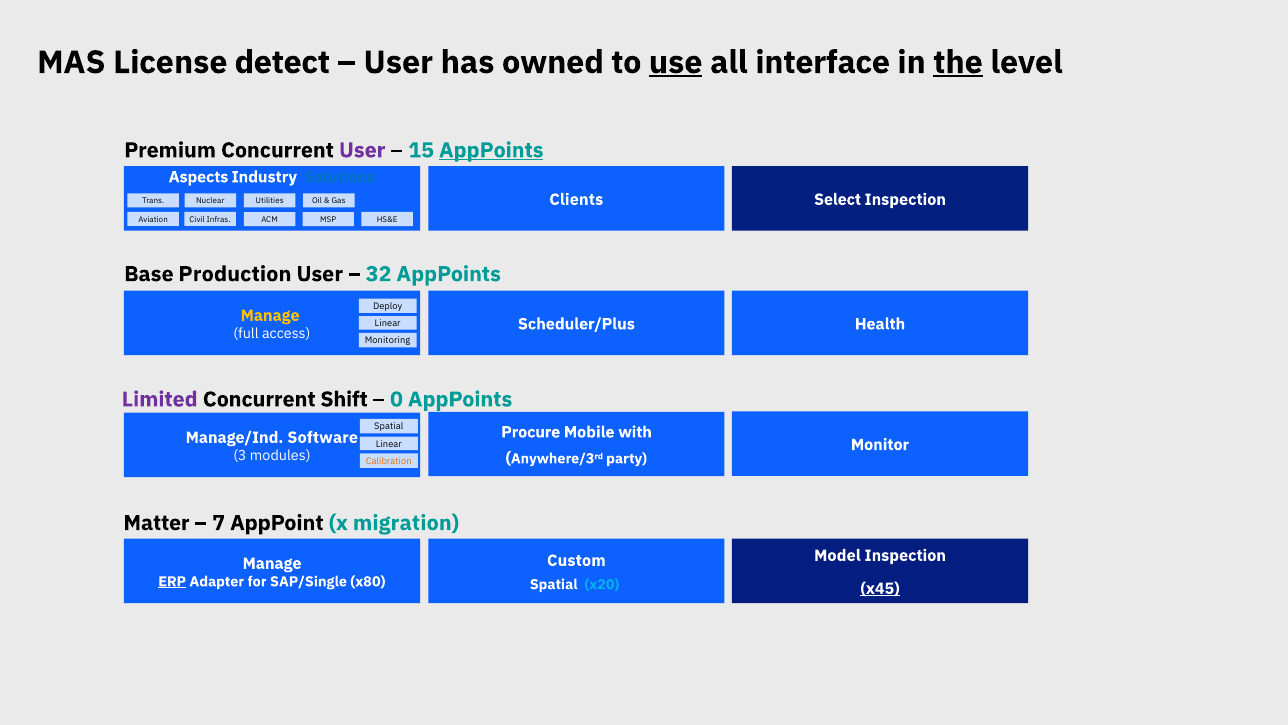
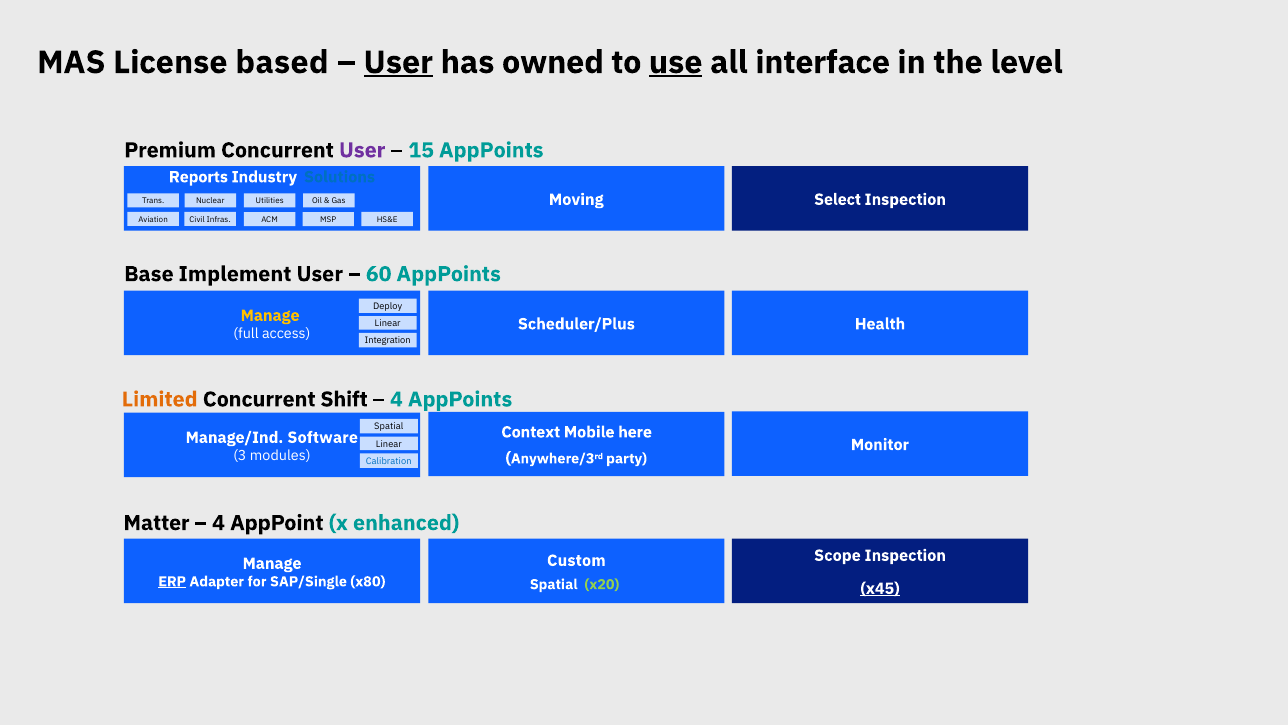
detect: detect -> based (282, 62)
User underline: none -> present (398, 62)
the underline: present -> none (958, 62)
AppPoints underline: present -> none (491, 150)
Aspects: Aspects -> Reports (198, 177)
Clients: Clients -> Moving (576, 199)
Production: Production -> Implement (235, 274)
32: 32 -> 60 (379, 274)
Monitoring: Monitoring -> Integration (388, 341)
Limited colour: purple -> orange (160, 399)
0: 0 -> 4 (396, 399)
Procure: Procure -> Context (531, 432)
with: with -> here (635, 432)
Calibration colour: orange -> blue (389, 461)
7: 7 -> 4 (219, 523)
migration: migration -> enhanced (406, 523)
Model: Model -> Scope (837, 555)
x20 colour: light blue -> light green (602, 584)
